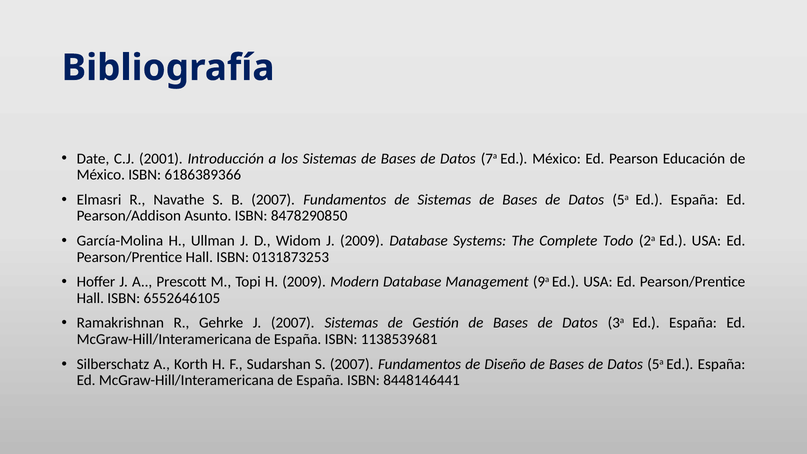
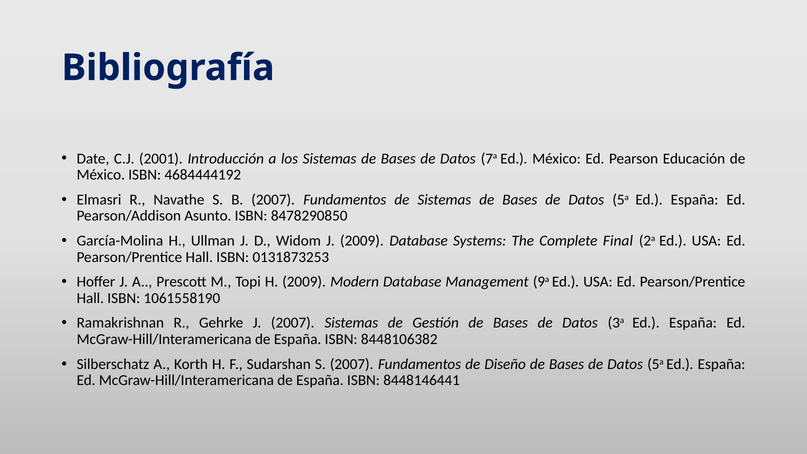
6186389366: 6186389366 -> 4684444192 (203, 175)
Todo: Todo -> Final (618, 241)
6552646105: 6552646105 -> 1061558190 (182, 298)
1138539681: 1138539681 -> 8448106382 (399, 339)
